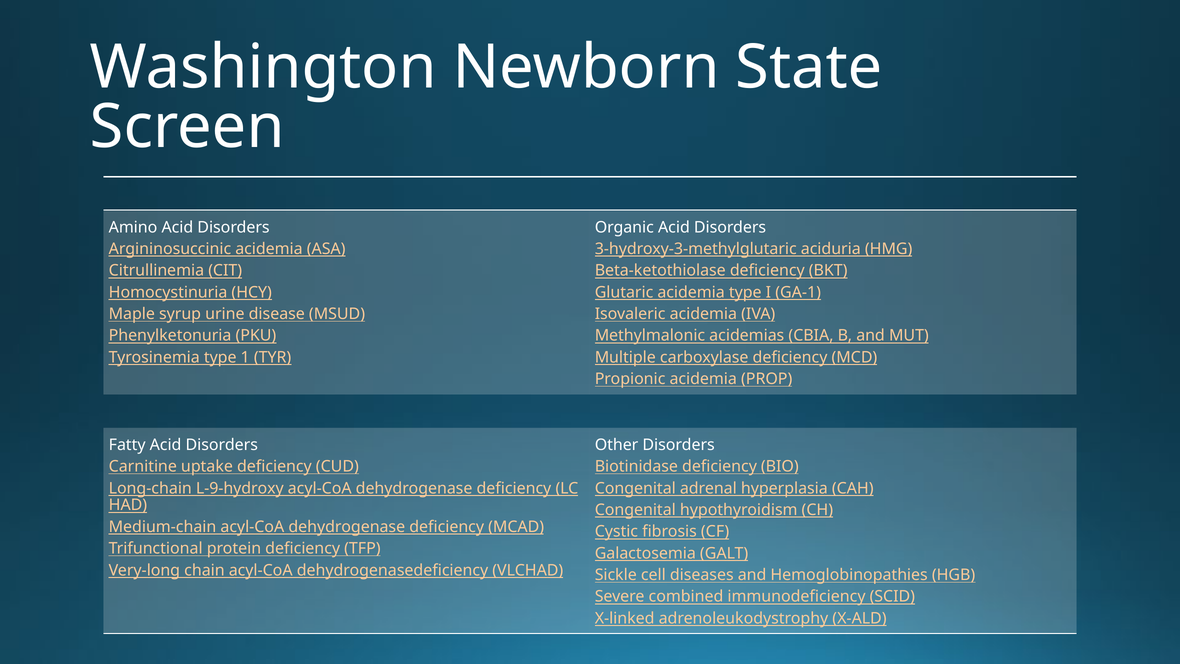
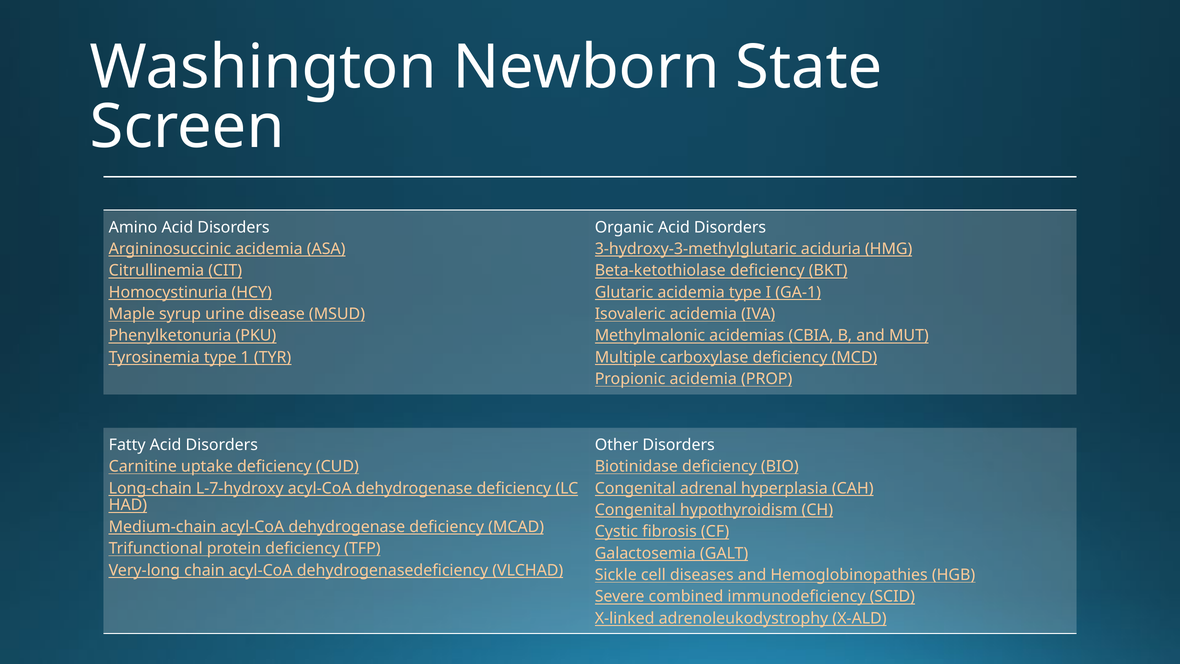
L-9-hydroxy: L-9-hydroxy -> L-7-hydroxy (240, 488)
